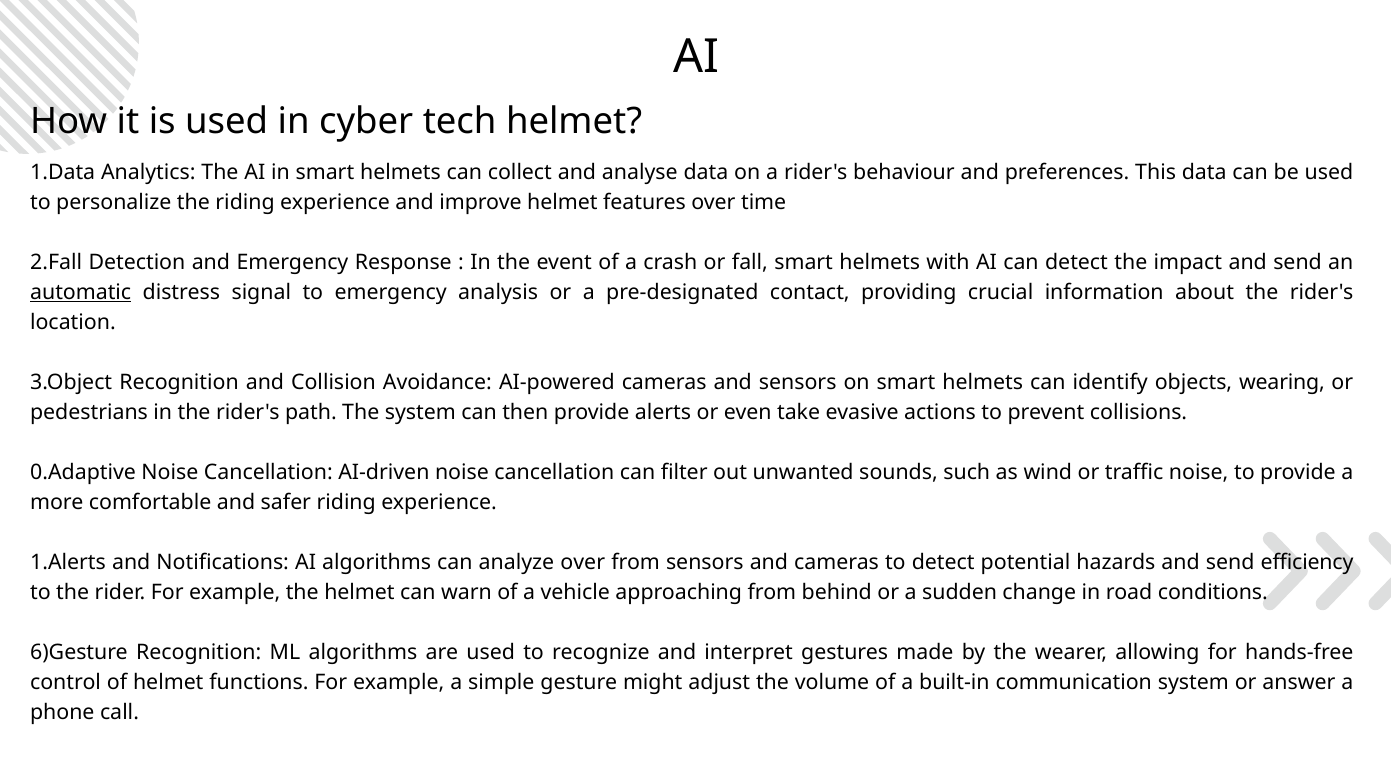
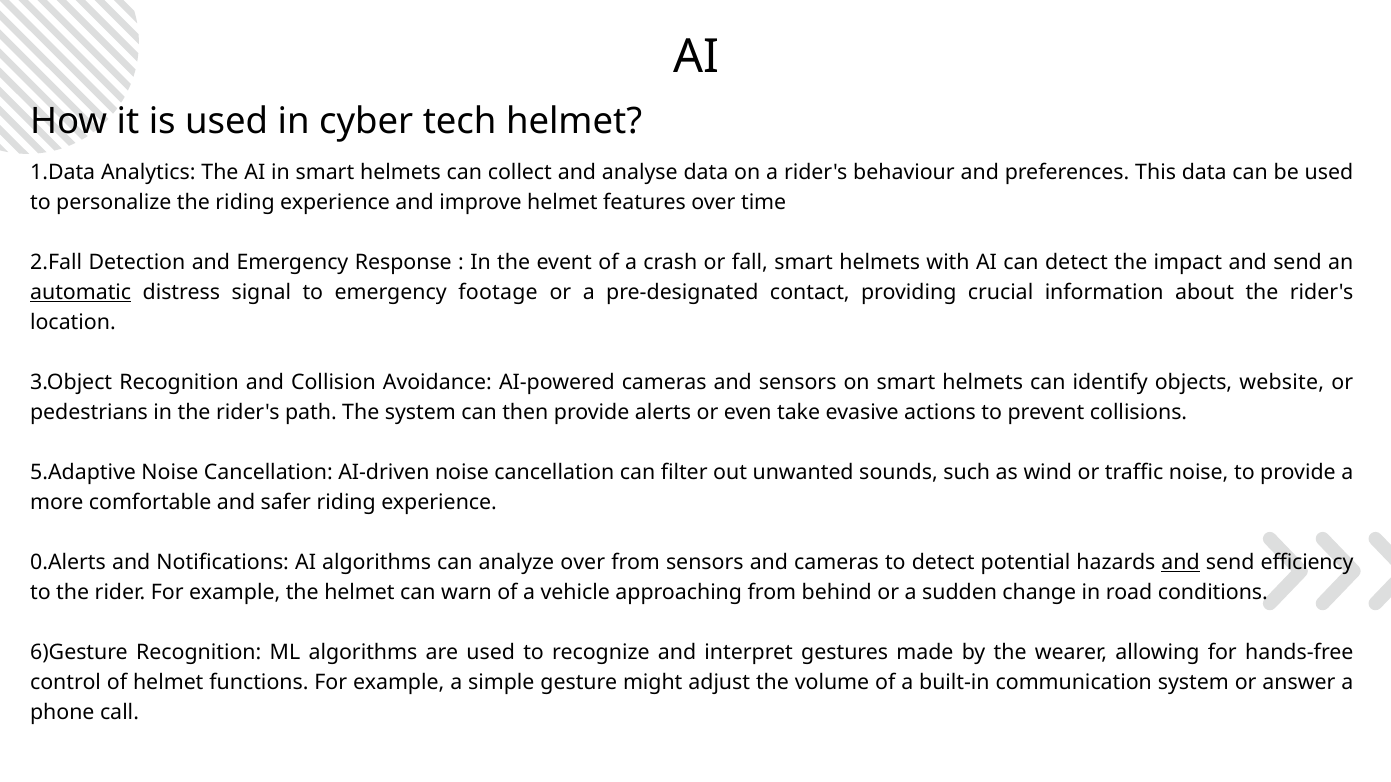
analysis: analysis -> footage (498, 293)
wearing: wearing -> website (1282, 383)
0.Adaptive: 0.Adaptive -> 5.Adaptive (83, 473)
1.Alerts: 1.Alerts -> 0.Alerts (68, 563)
and underline: none -> present (1181, 563)
